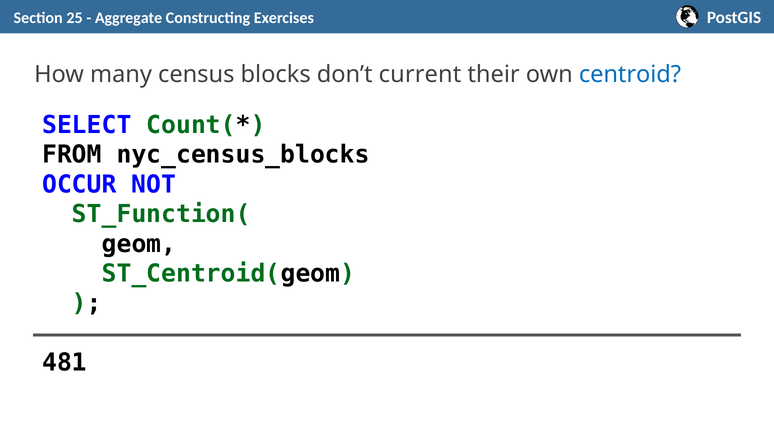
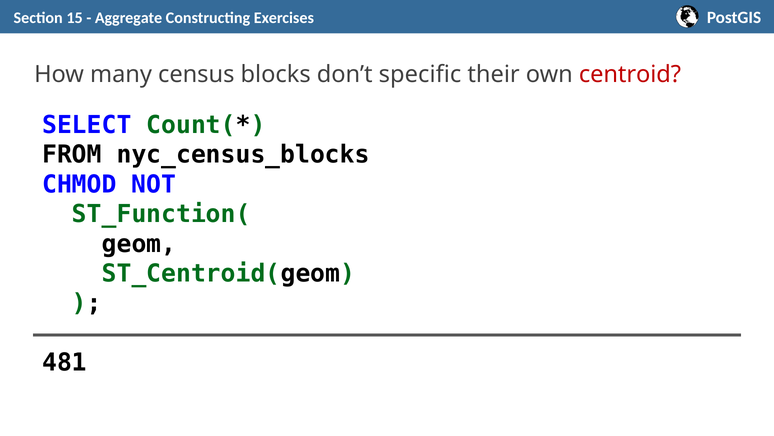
25: 25 -> 15 (75, 18)
current: current -> specific (420, 74)
centroid colour: blue -> red (630, 74)
OCCUR: OCCUR -> CHMOD (79, 184)
